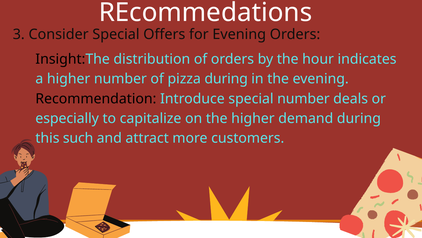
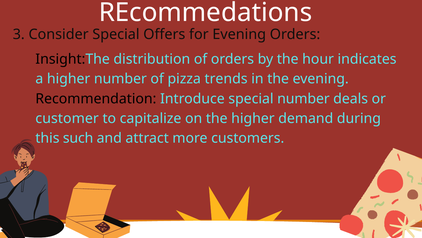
pizza during: during -> trends (226, 79)
especially: especially -> customer (67, 118)
